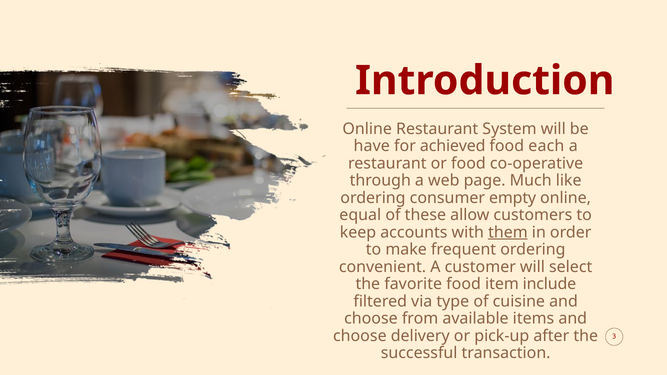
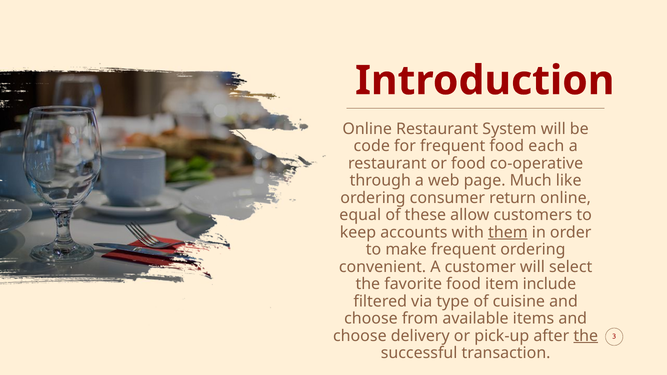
have: have -> code (372, 146)
for achieved: achieved -> frequent (453, 146)
empty: empty -> return (513, 198)
the underline: none -> present (586, 336)
